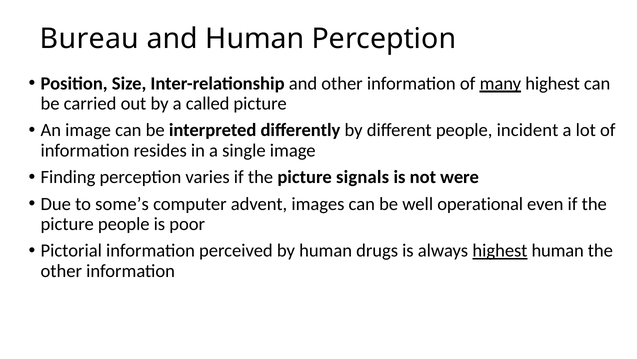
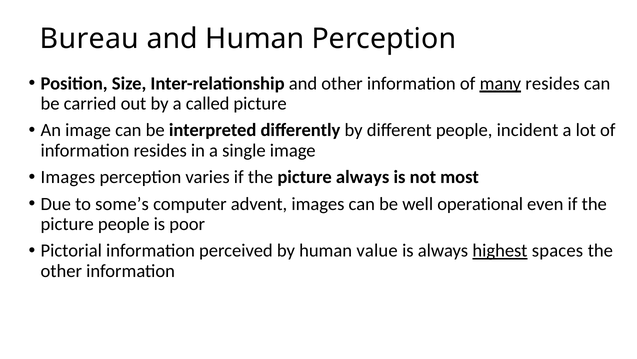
many highest: highest -> resides (552, 83)
Finding: Finding -> Images (68, 177)
picture signals: signals -> always (363, 177)
were: were -> most (460, 177)
drugs: drugs -> value (377, 250)
highest human: human -> spaces (557, 250)
